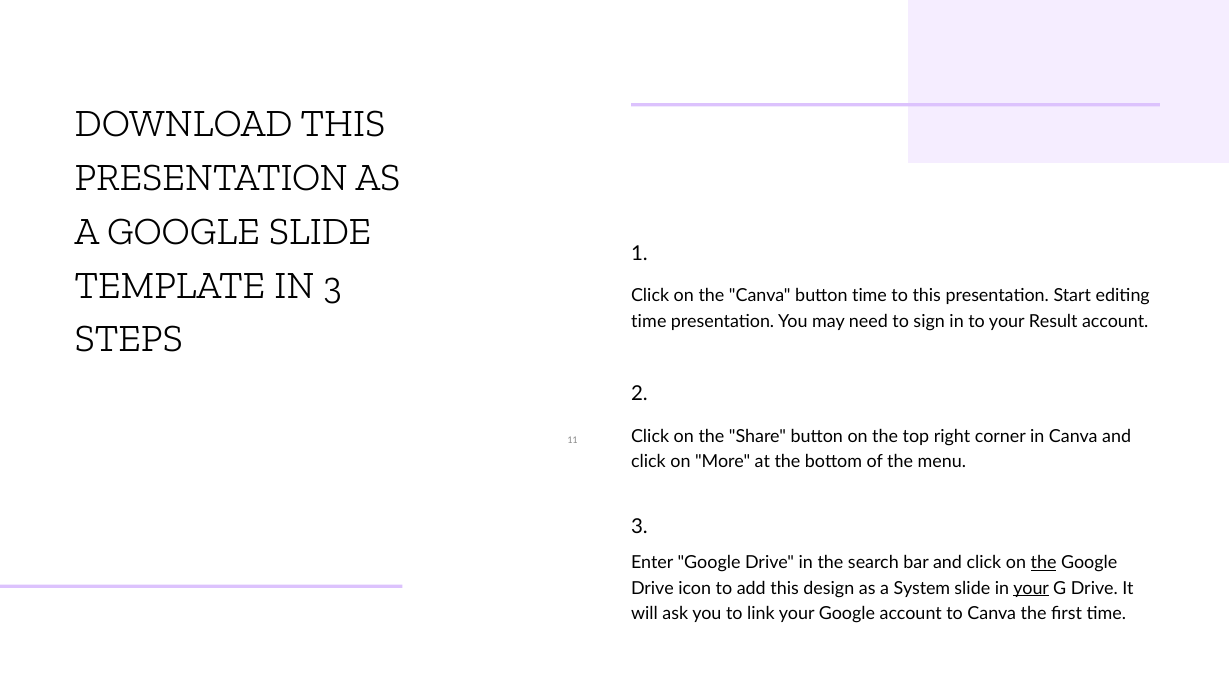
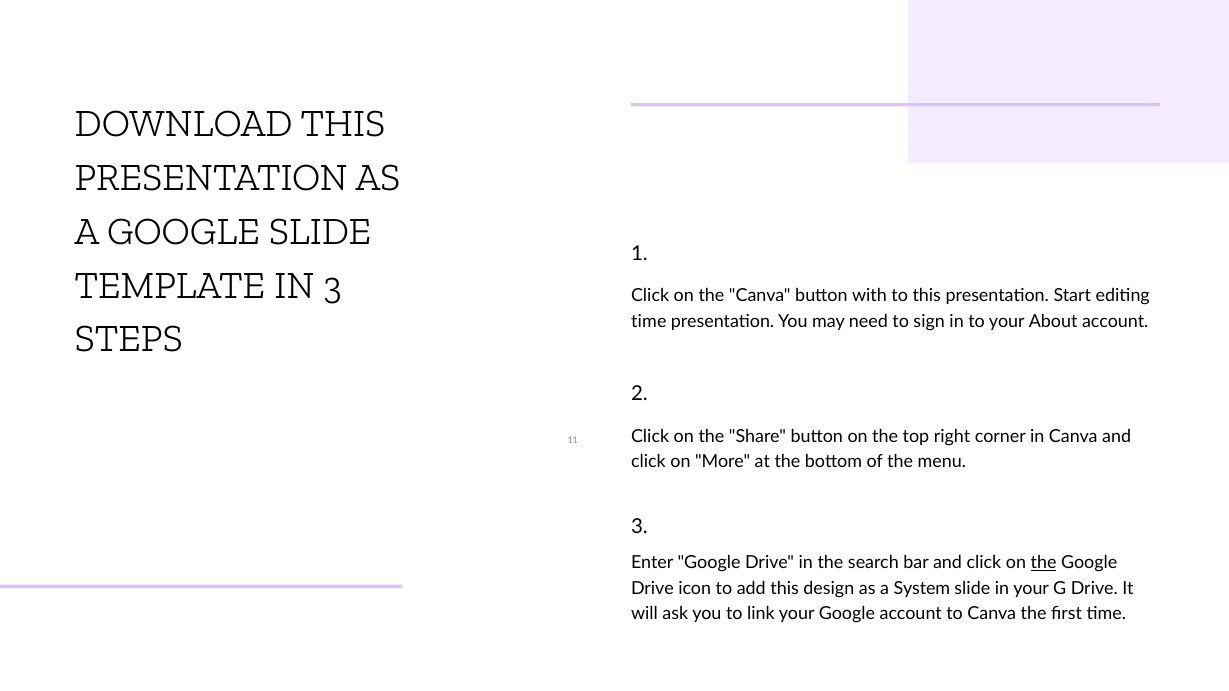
button time: time -> with (870, 296)
Result: Result -> About (1053, 321)
your underline: present -> none (1031, 588)
